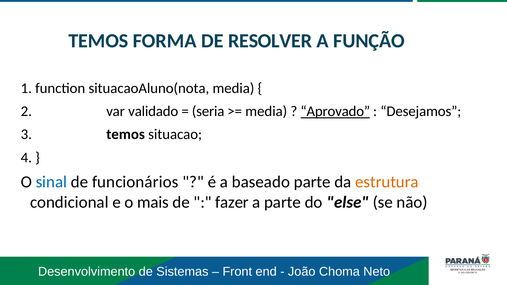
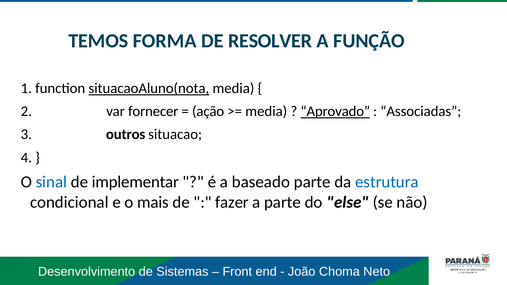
situacaoAluno(nota underline: none -> present (149, 88)
validado: validado -> fornecer (153, 111)
seria: seria -> ação (208, 111)
Desejamos: Desejamos -> Associadas (421, 111)
3 temos: temos -> outros (126, 135)
funcionários: funcionários -> implementar (135, 182)
estrutura colour: orange -> blue (387, 182)
